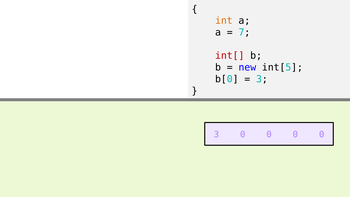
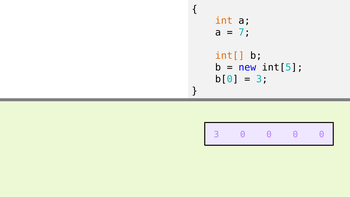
int[ colour: red -> orange (230, 56)
